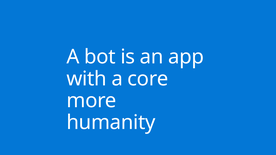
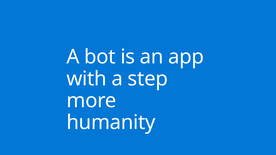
core: core -> step (148, 79)
